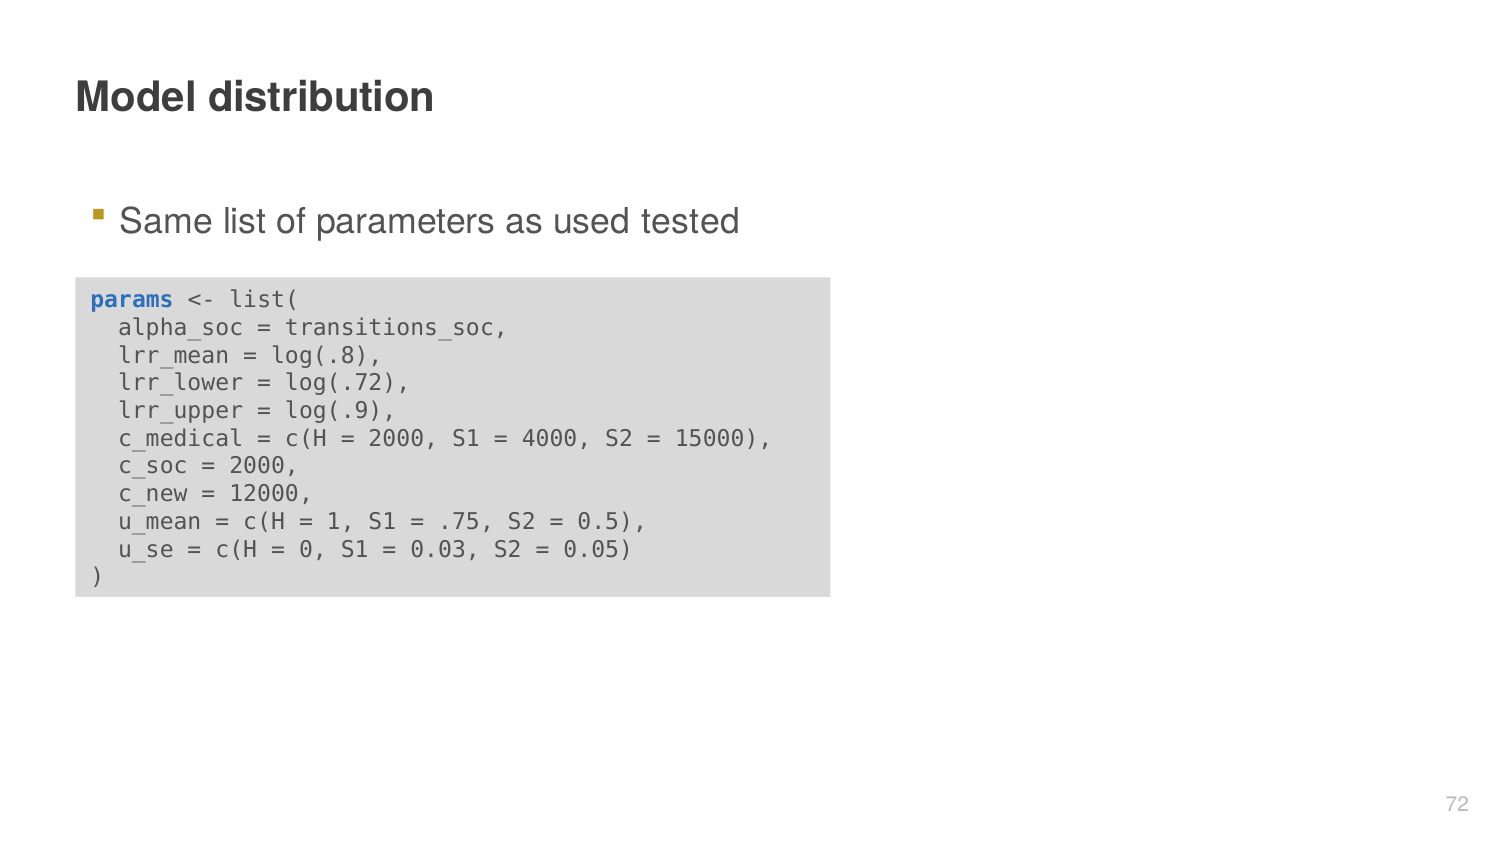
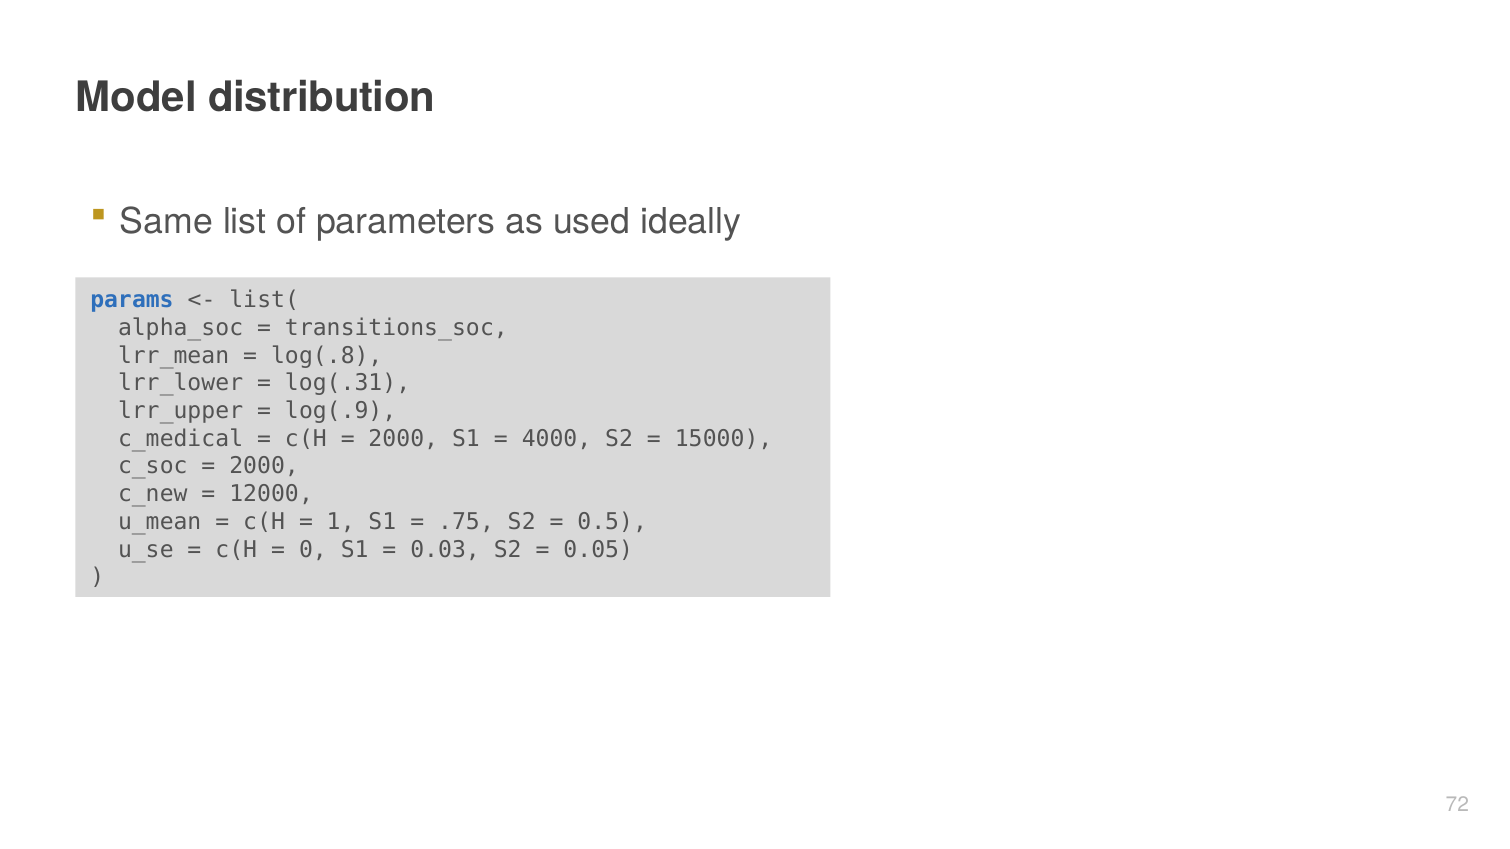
tested: tested -> ideally (691, 221)
log(.72: log(.72 -> log(.31 (348, 384)
